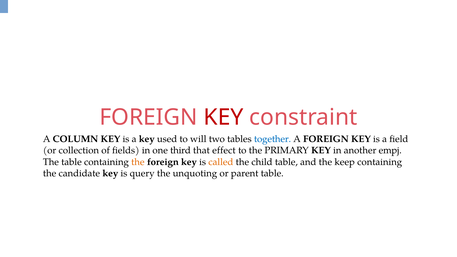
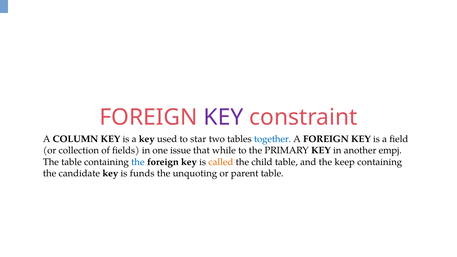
KEY colour: red -> purple (223, 117)
will: will -> star (198, 139)
third: third -> issue (181, 150)
effect: effect -> while (224, 150)
the colour: orange -> blue (138, 162)
query: query -> funds (142, 173)
